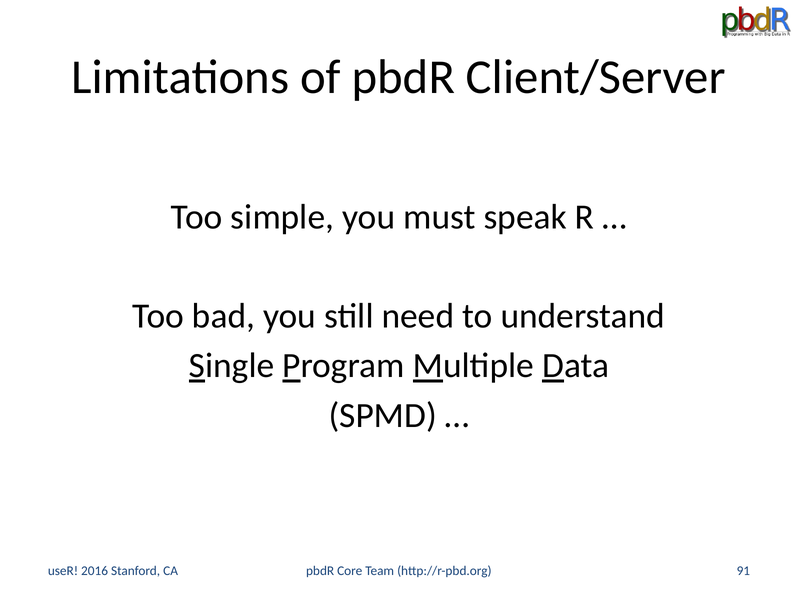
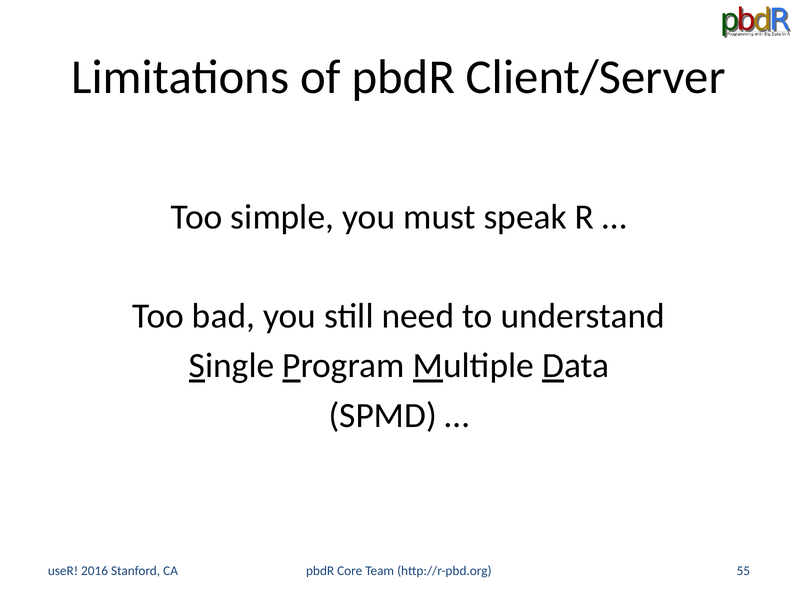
91: 91 -> 55 (743, 571)
